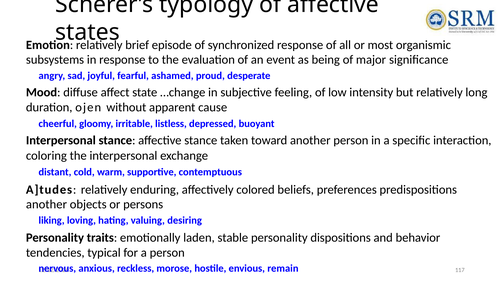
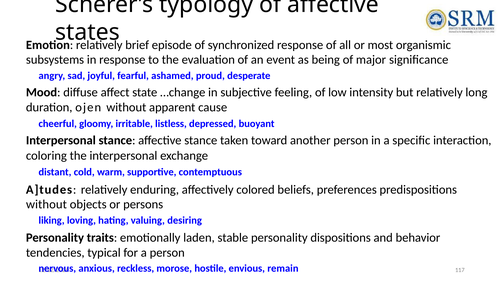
another: another -> without (46, 204)
